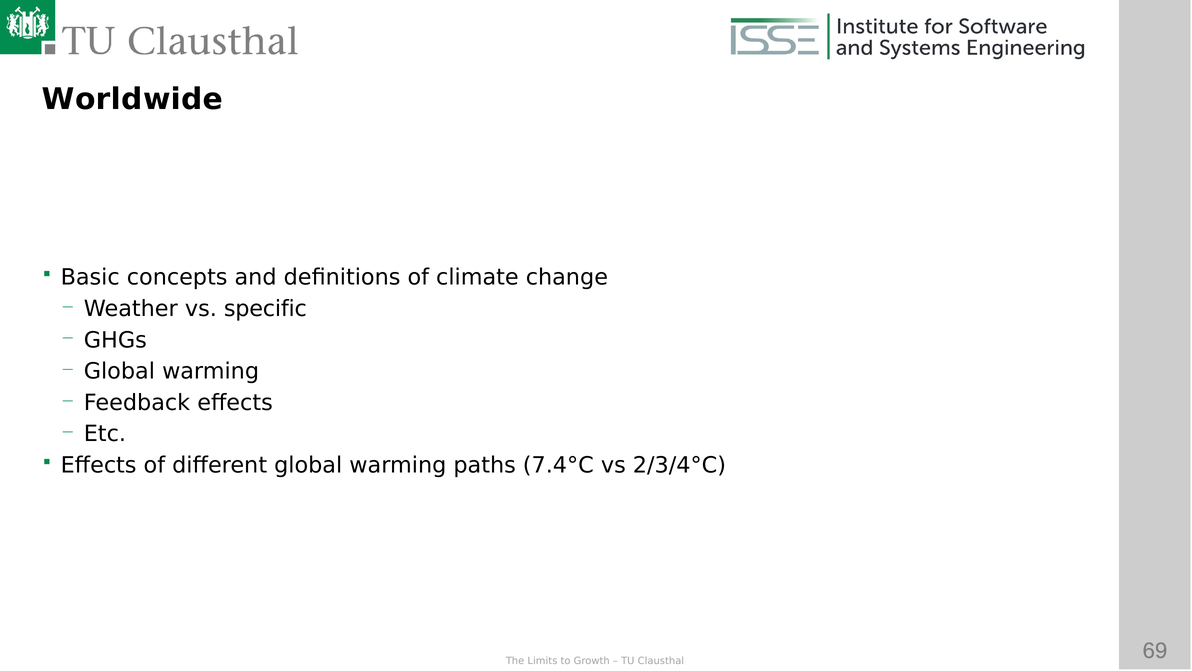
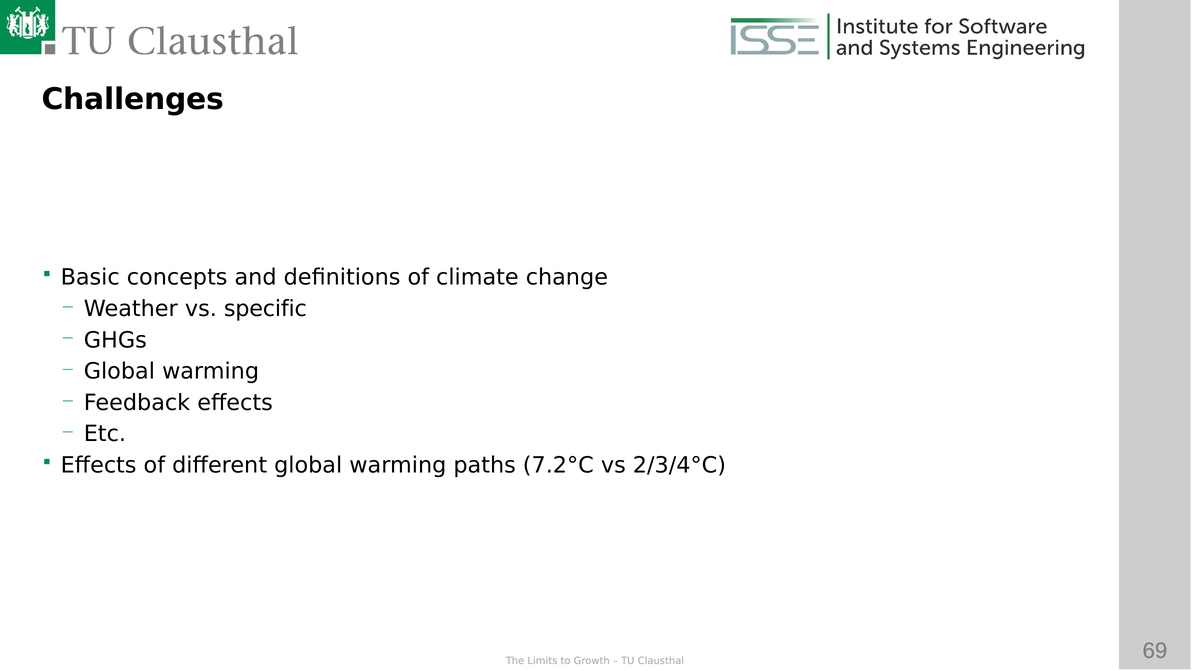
Worldwide: Worldwide -> Challenges (133, 99)
7.4°C: 7.4°C -> 7.2°C (558, 465)
